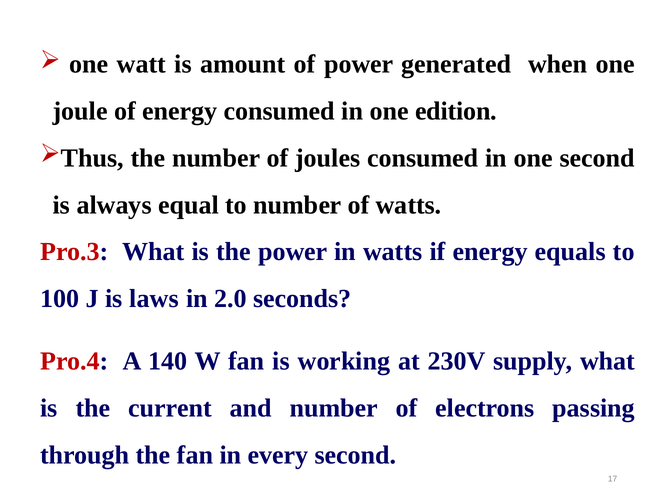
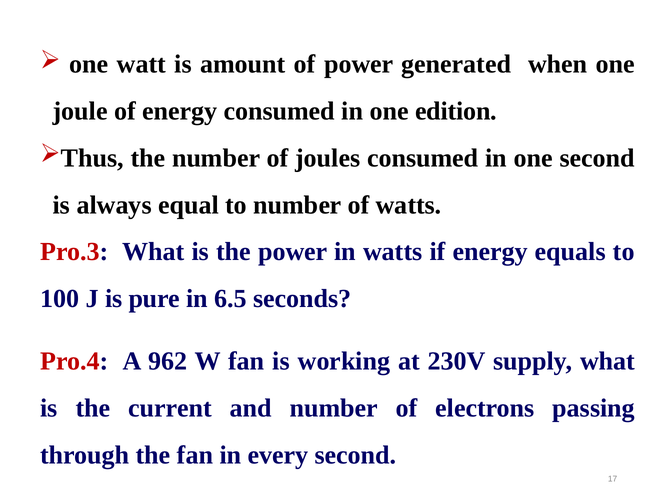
laws: laws -> pure (154, 299)
2.0: 2.0 -> 6.5 (230, 299)
140: 140 -> 962 (168, 362)
